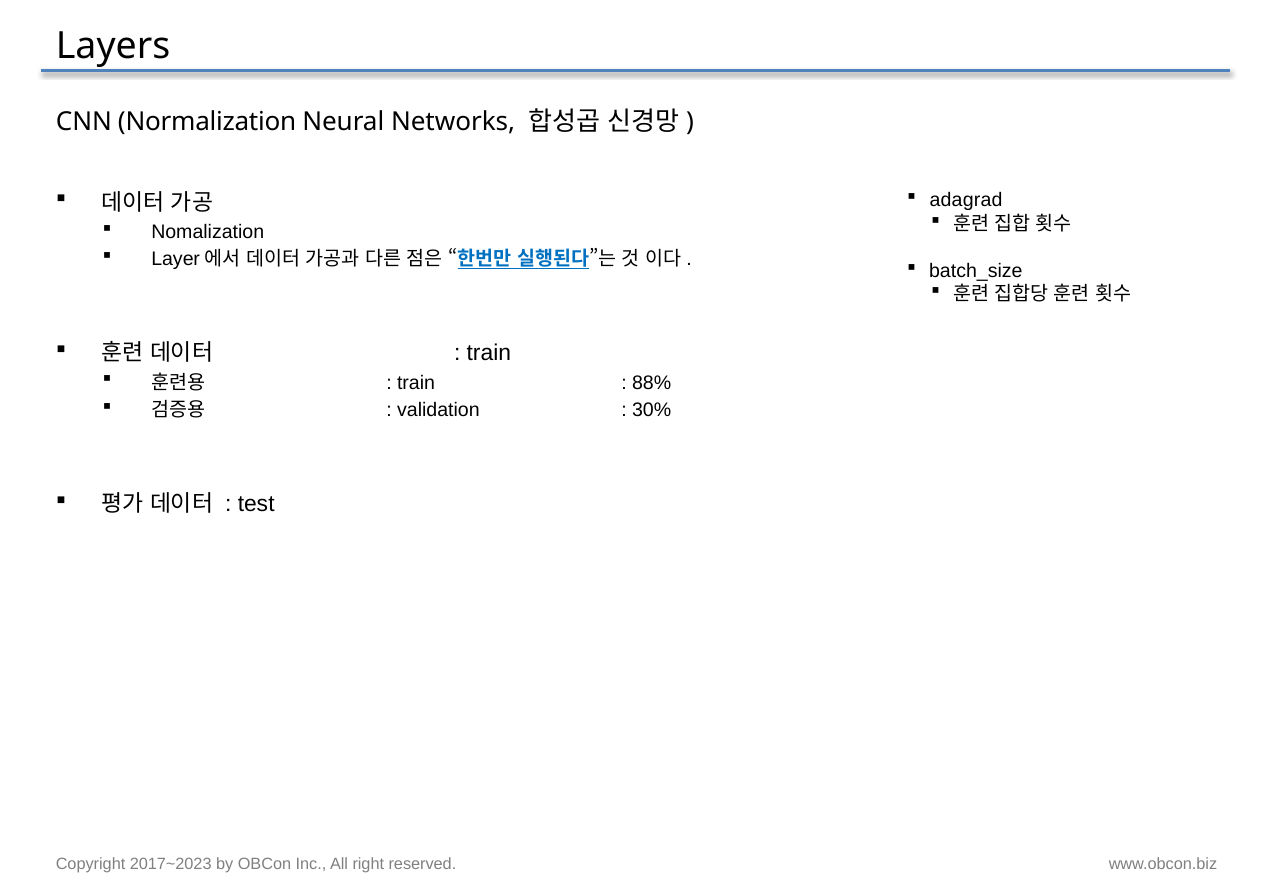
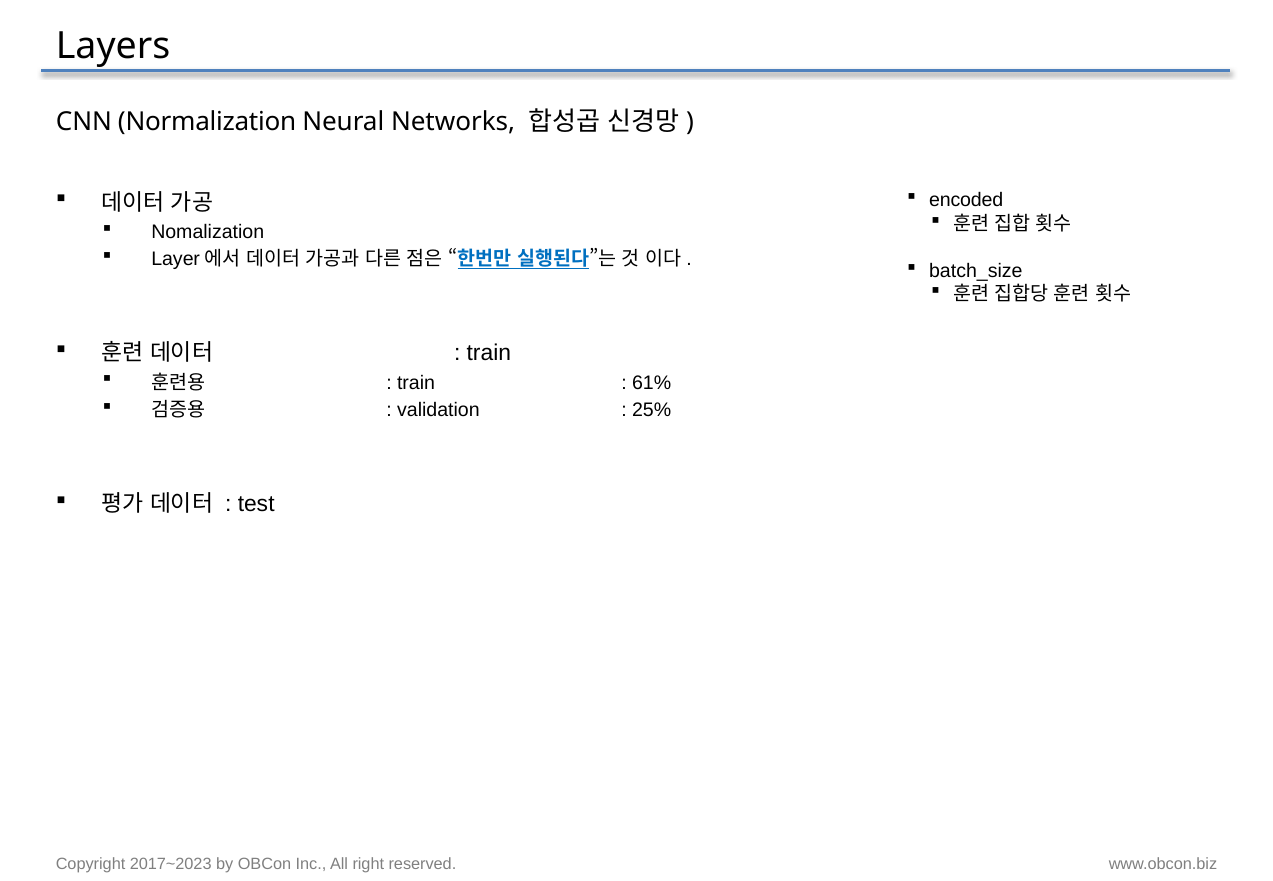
adagrad: adagrad -> encoded (966, 200)
88%: 88% -> 61% (652, 383)
30%: 30% -> 25% (652, 410)
